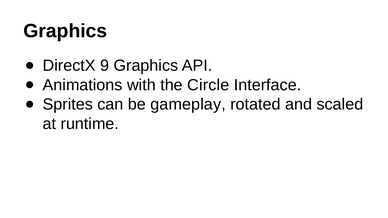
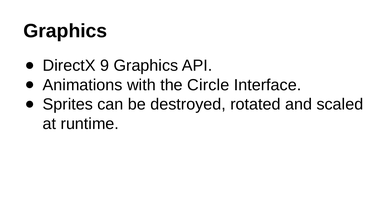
gameplay: gameplay -> destroyed (188, 104)
